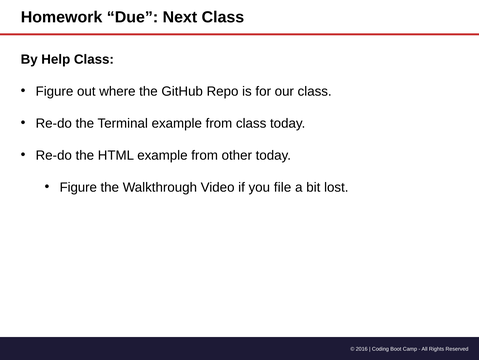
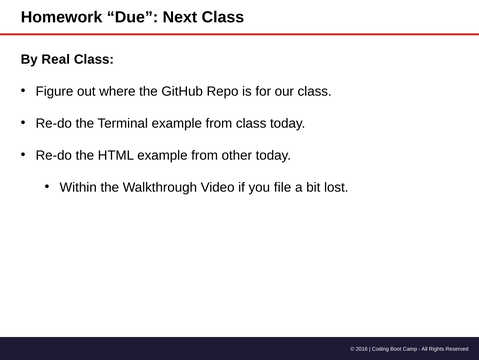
Help: Help -> Real (56, 59)
Figure: Figure -> Within (78, 187)
